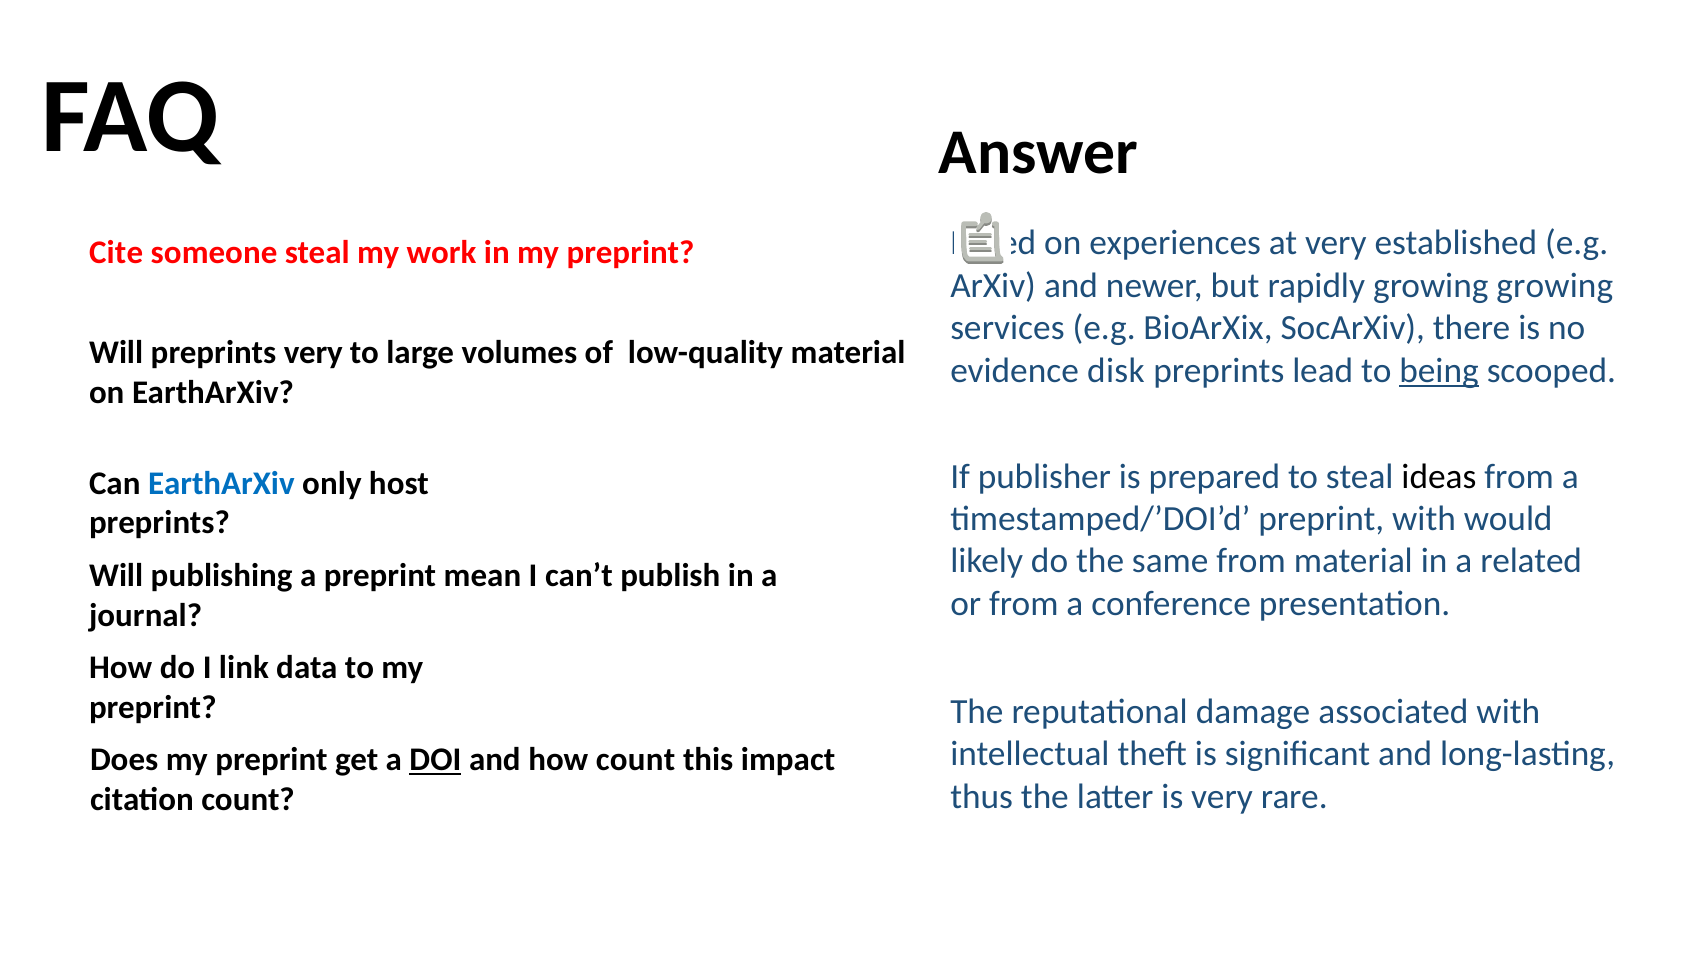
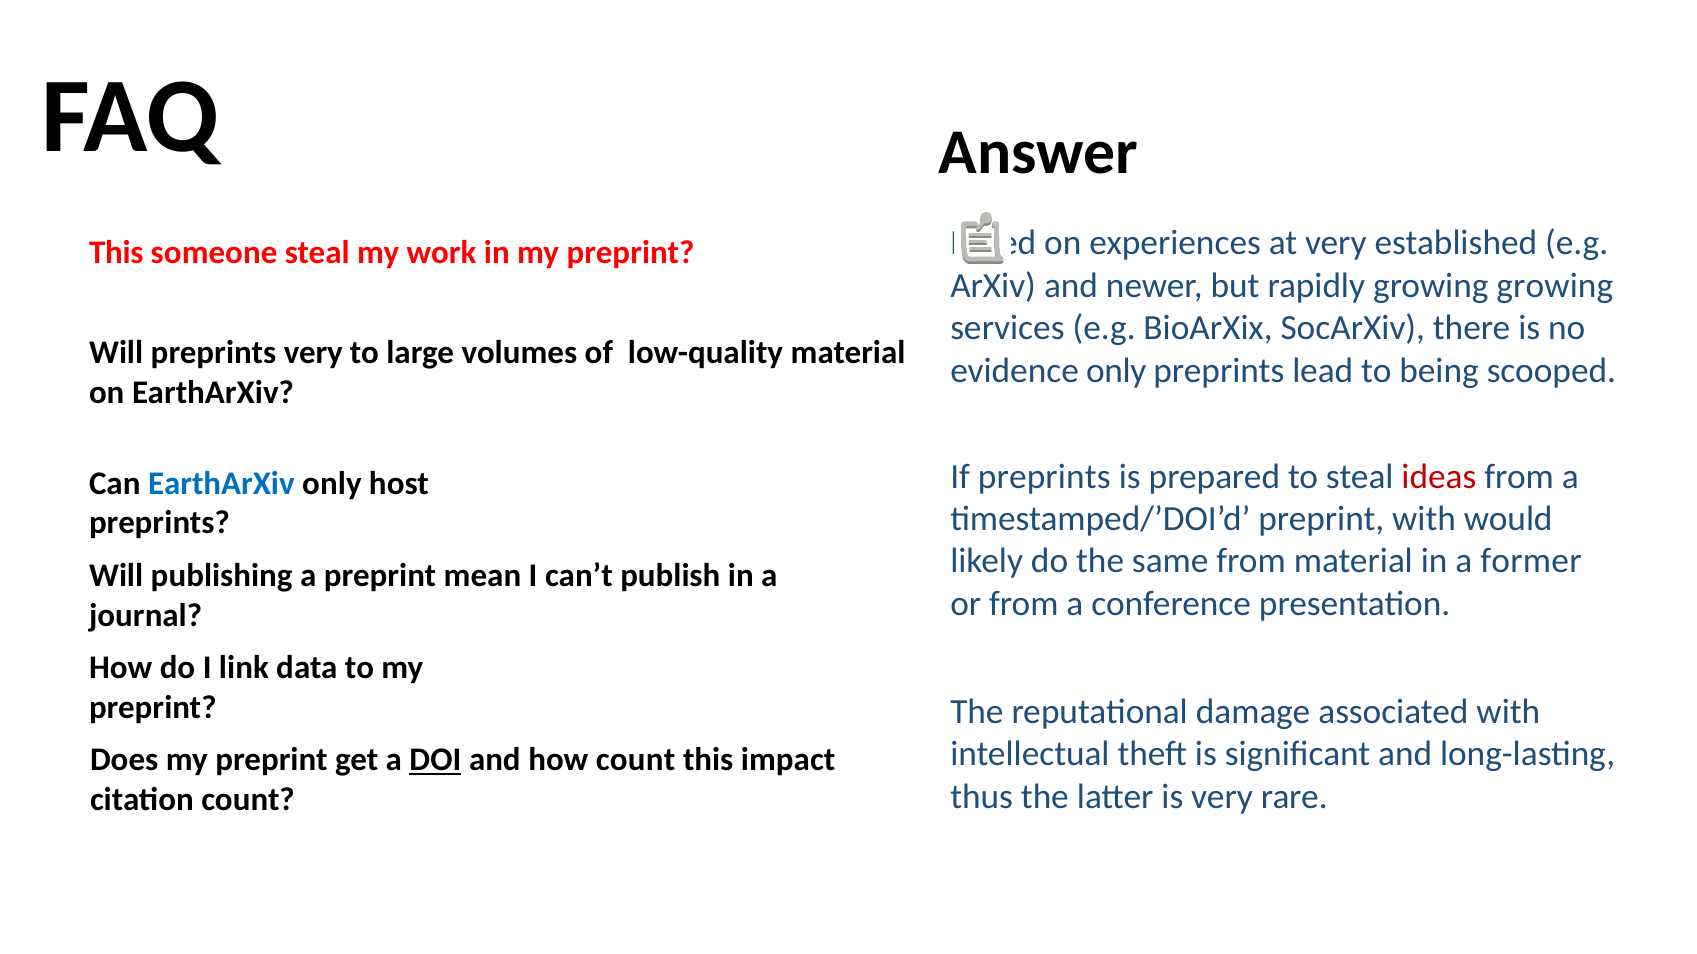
Cite: Cite -> This (116, 253)
evidence disk: disk -> only (1116, 371)
being underline: present -> none (1439, 371)
If publisher: publisher -> preprints (1044, 477)
ideas colour: black -> red (1439, 477)
related: related -> former (1531, 562)
